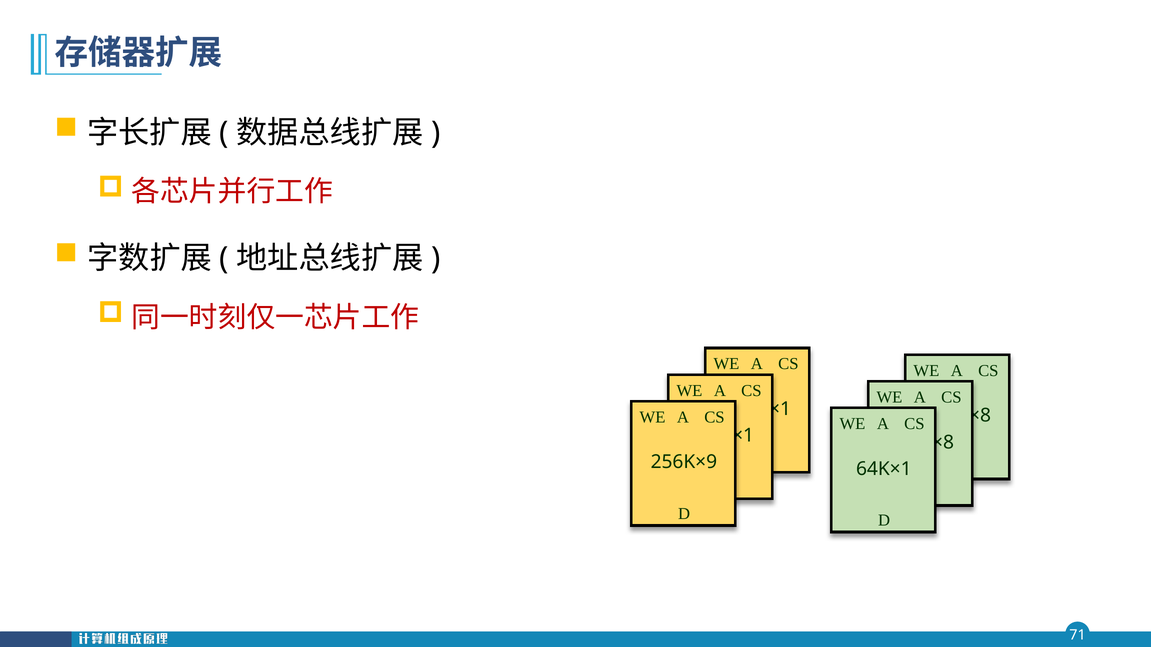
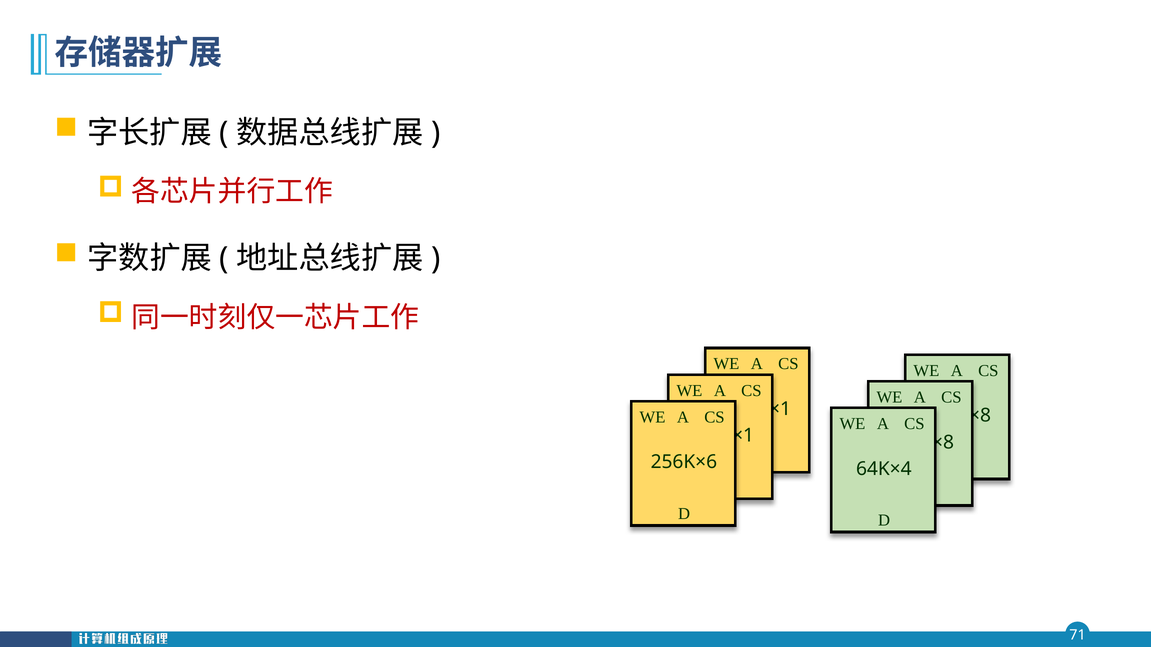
256K×9: 256K×9 -> 256K×6 (684, 462)
64K×1: 64K×1 -> 64K×4 (884, 469)
